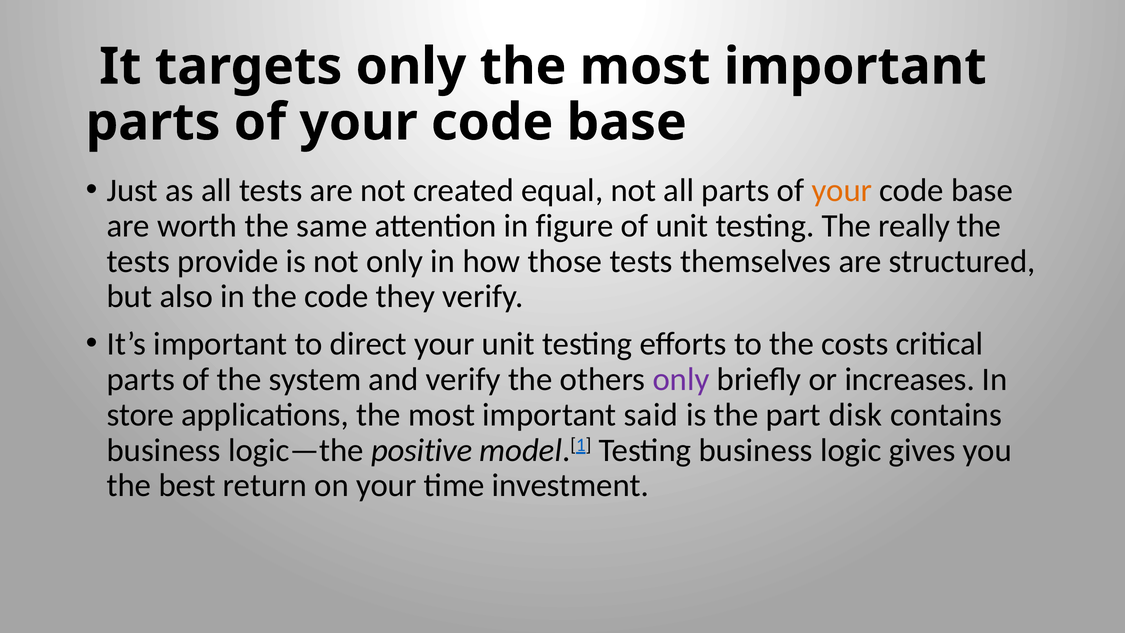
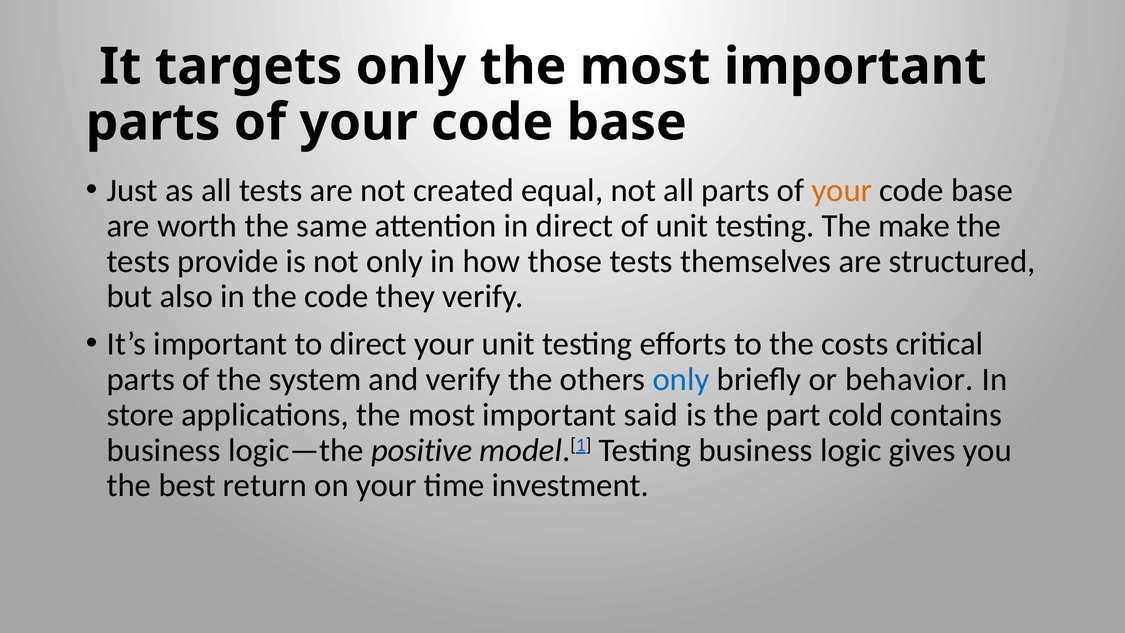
in figure: figure -> direct (575, 226)
really: really -> make (914, 226)
only colour: purple -> blue (681, 379)
increases: increases -> behavior (909, 379)
disk: disk -> cold (856, 415)
